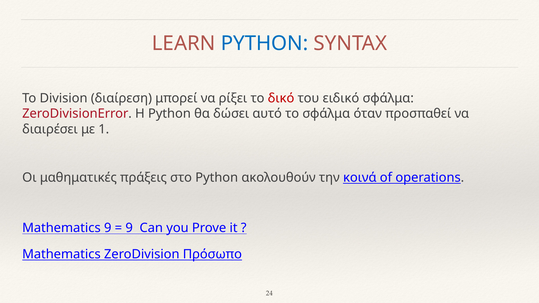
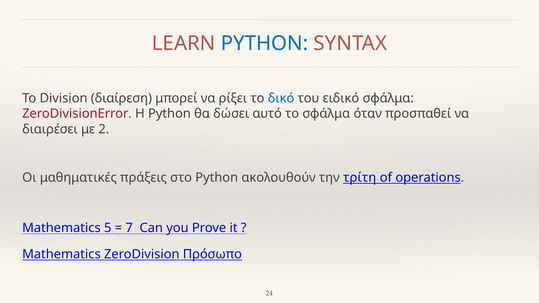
δικό colour: red -> blue (281, 98)
1: 1 -> 2 (104, 129)
κοινά: κοινά -> τρίτη (360, 178)
Mathematics 9: 9 -> 5 (108, 228)
9: 9 -> 7 (129, 228)
